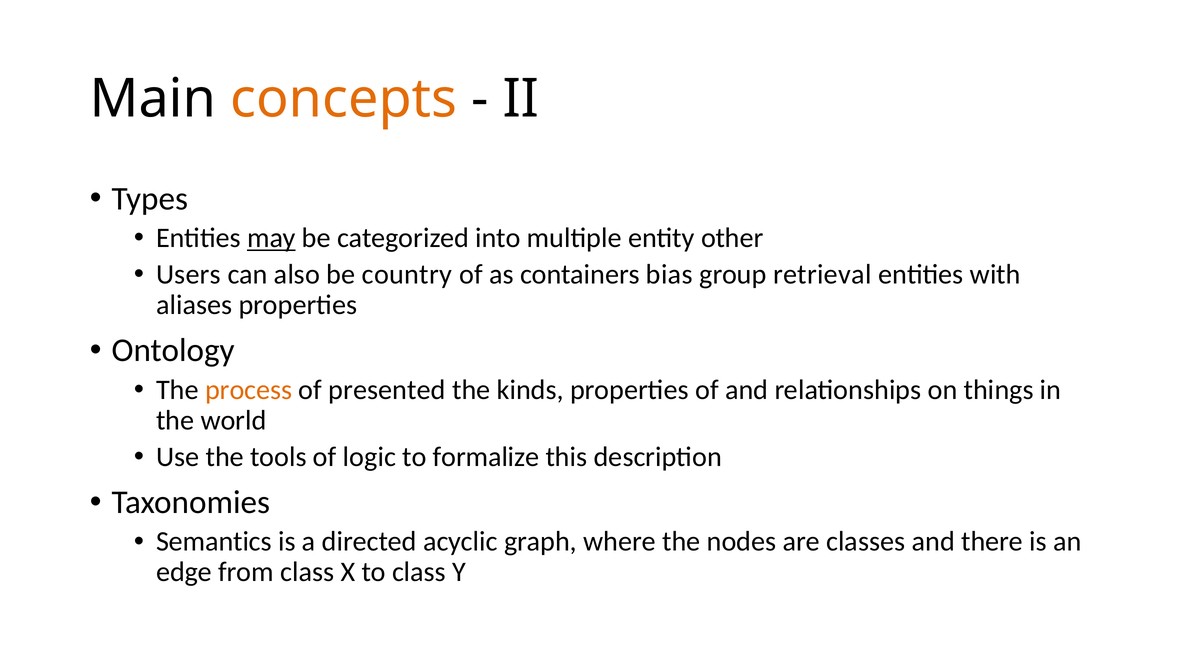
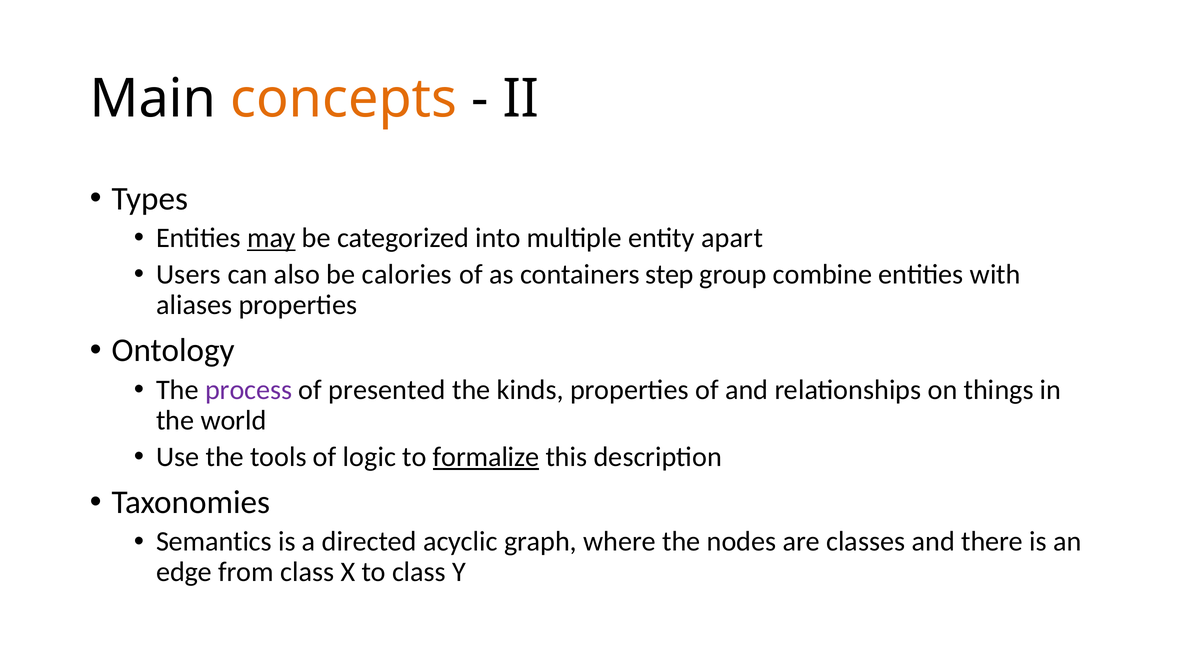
other: other -> apart (732, 238)
country: country -> calories (407, 274)
bias: bias -> step (670, 274)
retrieval: retrieval -> combine (822, 274)
process colour: orange -> purple (249, 390)
formalize underline: none -> present (486, 457)
